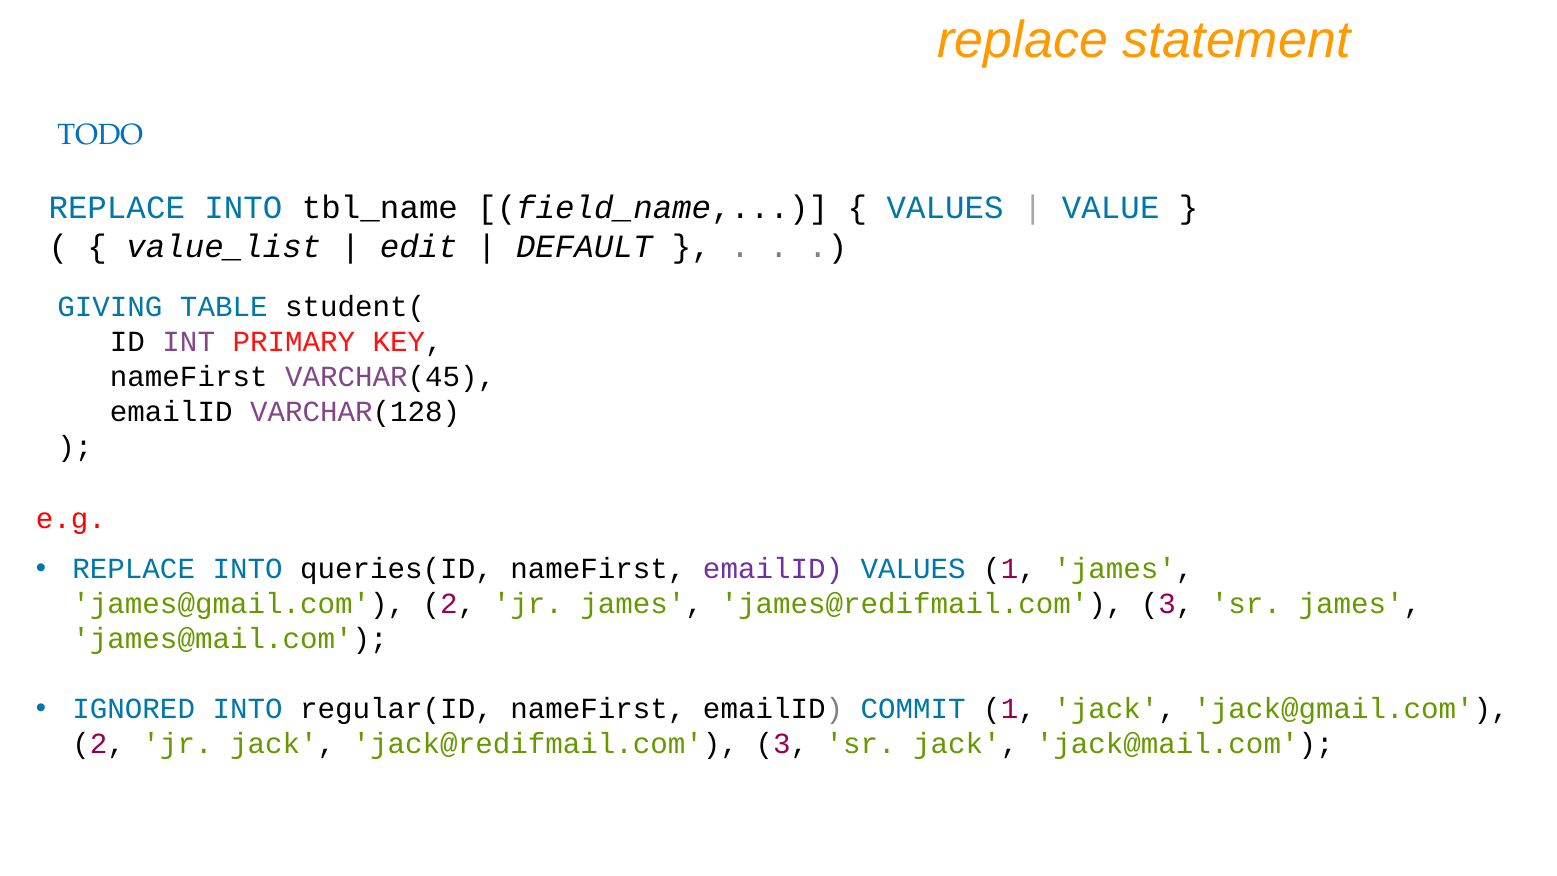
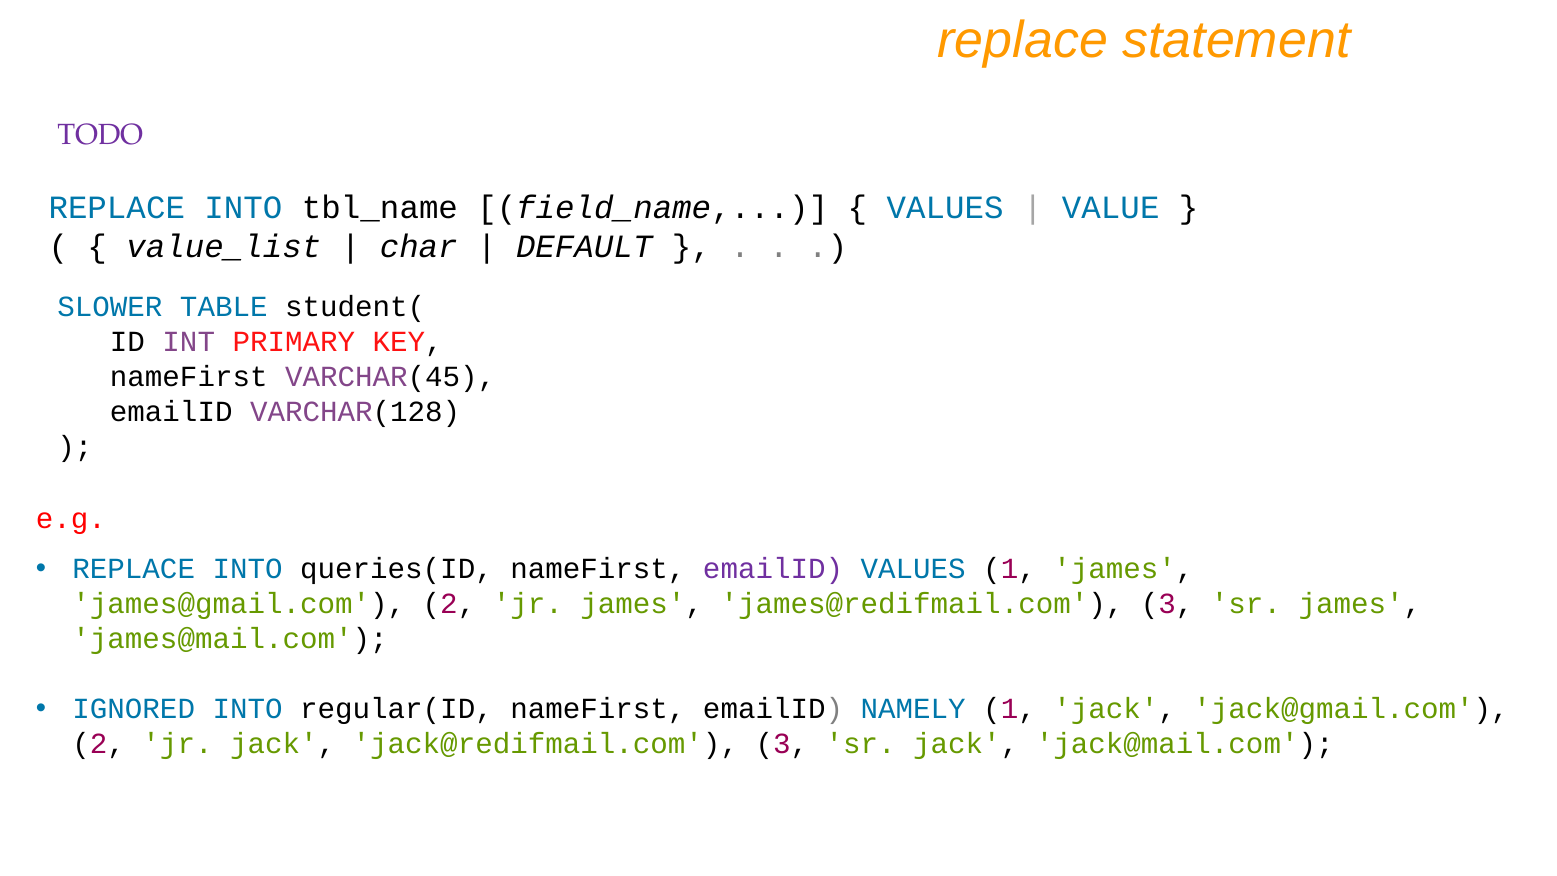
TODO colour: blue -> purple (100, 134)
edit: edit -> char (419, 247)
GIVING: GIVING -> SLOWER (110, 307)
COMMIT: COMMIT -> NAMELY (913, 709)
